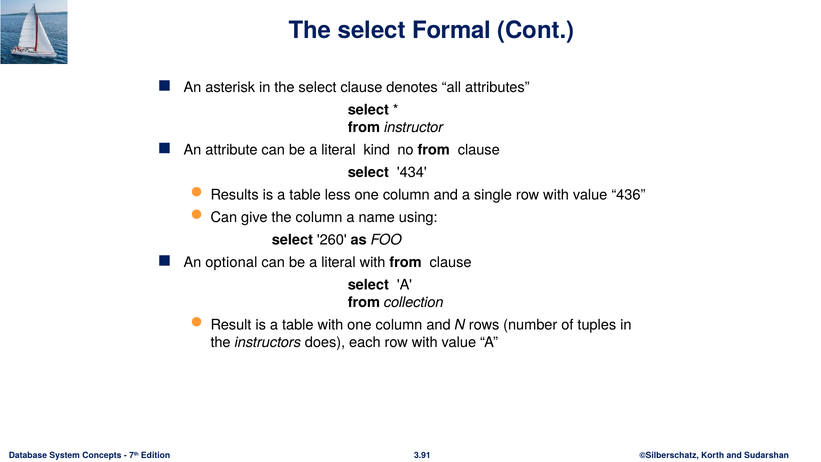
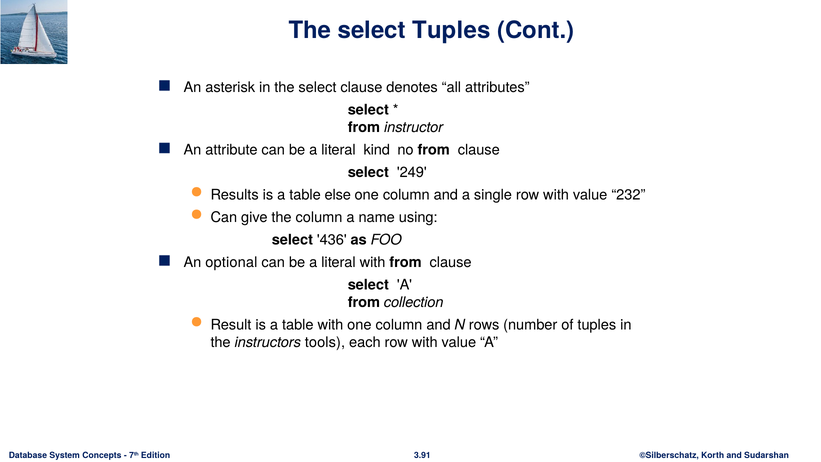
select Formal: Formal -> Tuples (451, 30)
434: 434 -> 249 (412, 172)
less: less -> else (338, 195)
436: 436 -> 232 (628, 195)
260: 260 -> 436 (332, 240)
does: does -> tools (325, 342)
